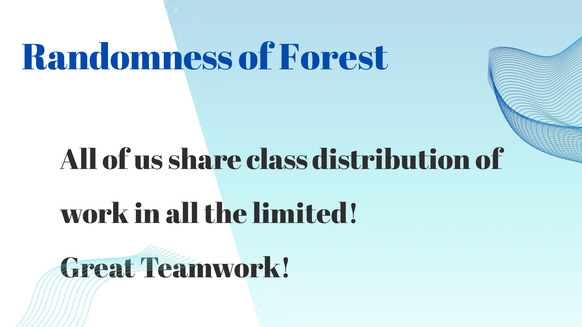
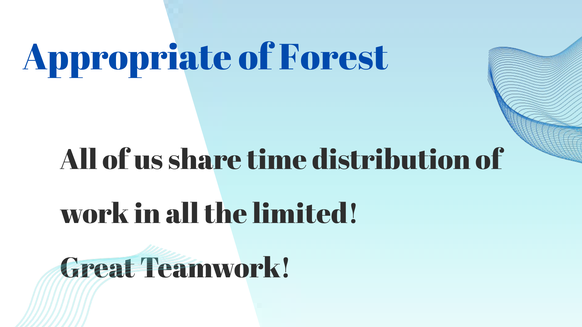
Randomness: Randomness -> Appropriate (127, 58)
class: class -> time (277, 160)
